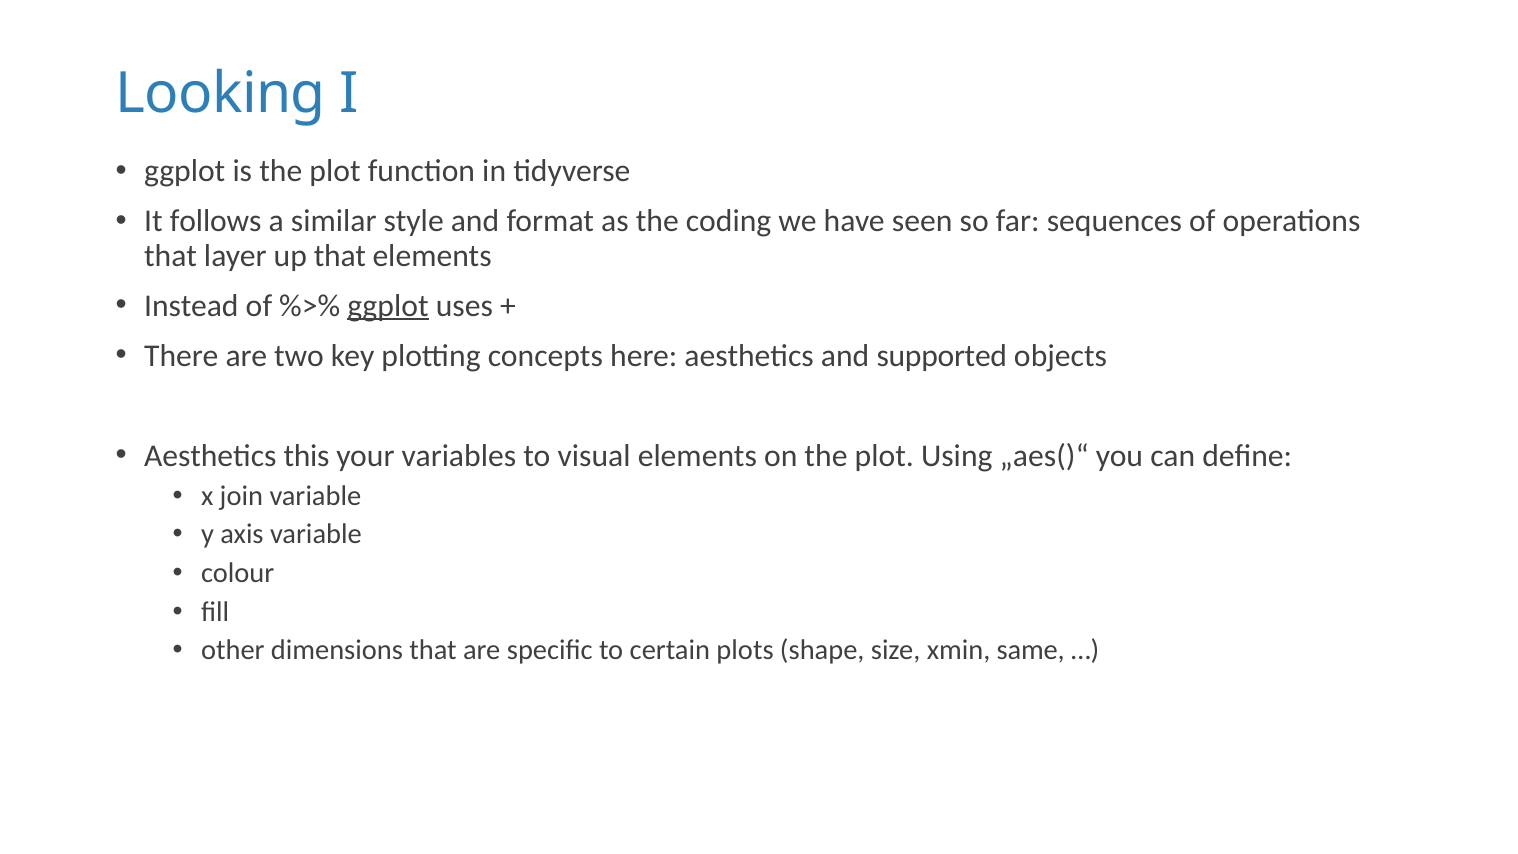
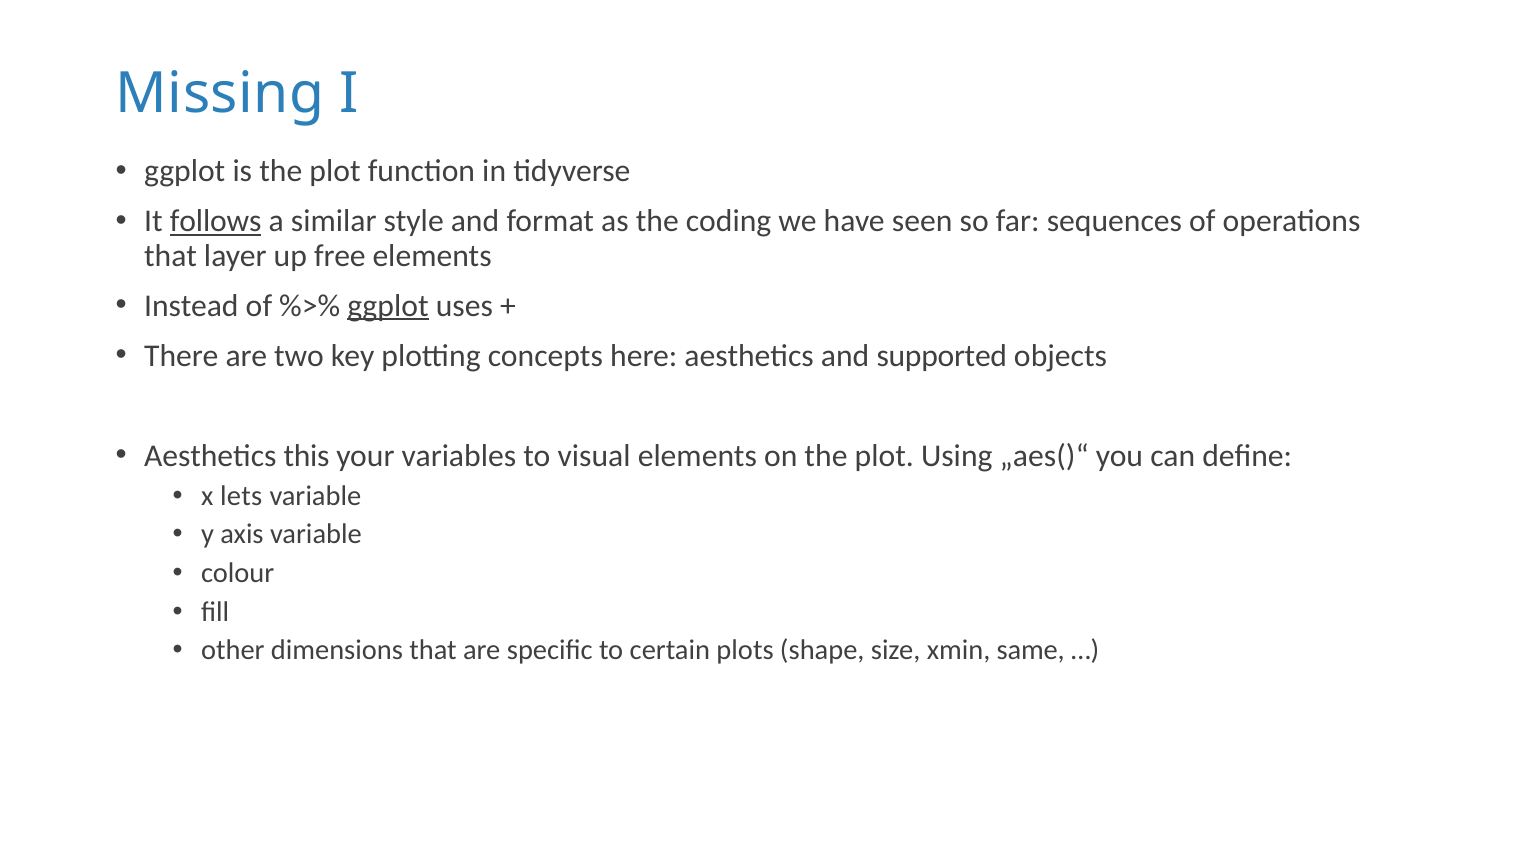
Looking: Looking -> Missing (220, 94)
follows underline: none -> present (216, 221)
up that: that -> free (340, 256)
join: join -> lets (241, 496)
